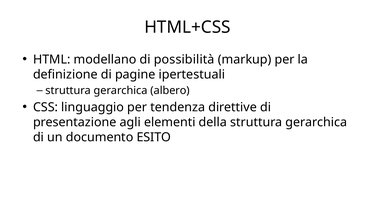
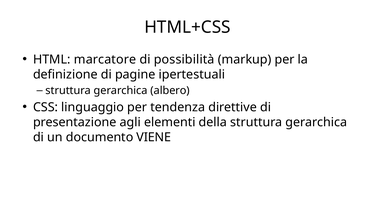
modellano: modellano -> marcatore (105, 59)
ESITO: ESITO -> VIENE (154, 137)
